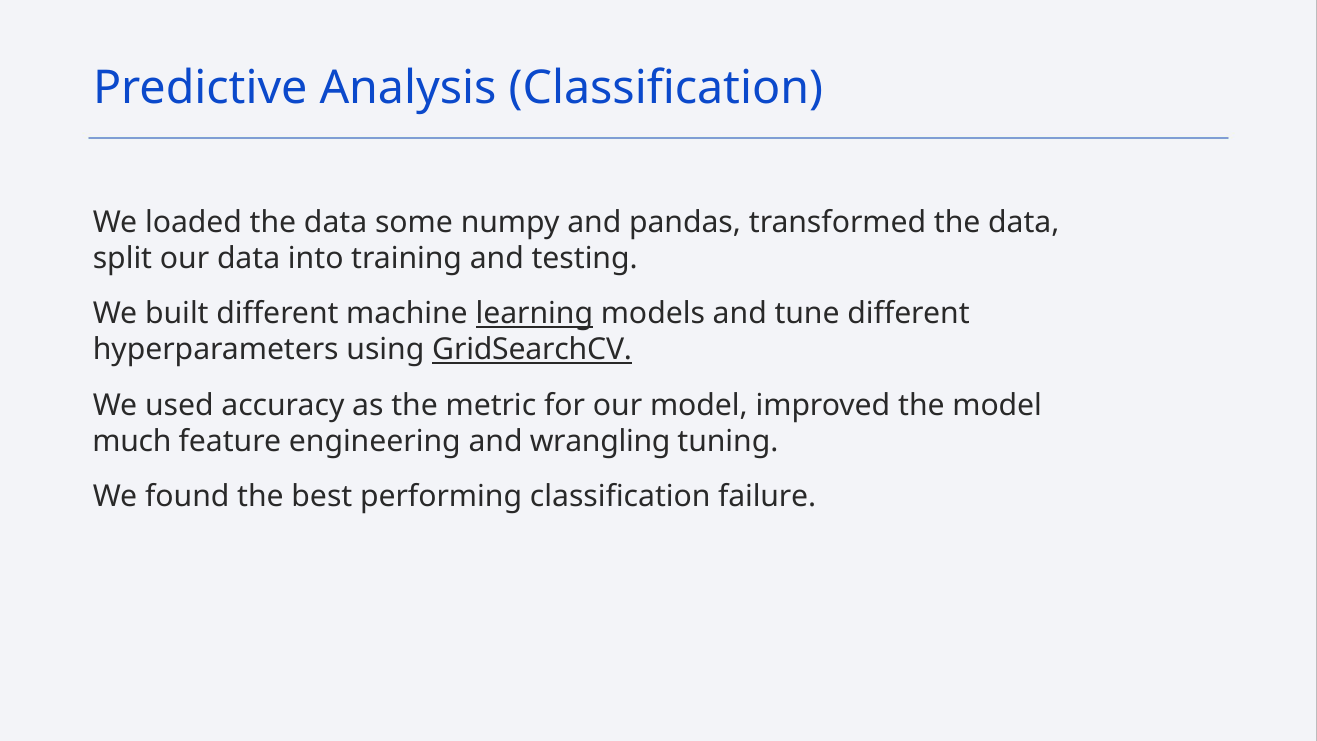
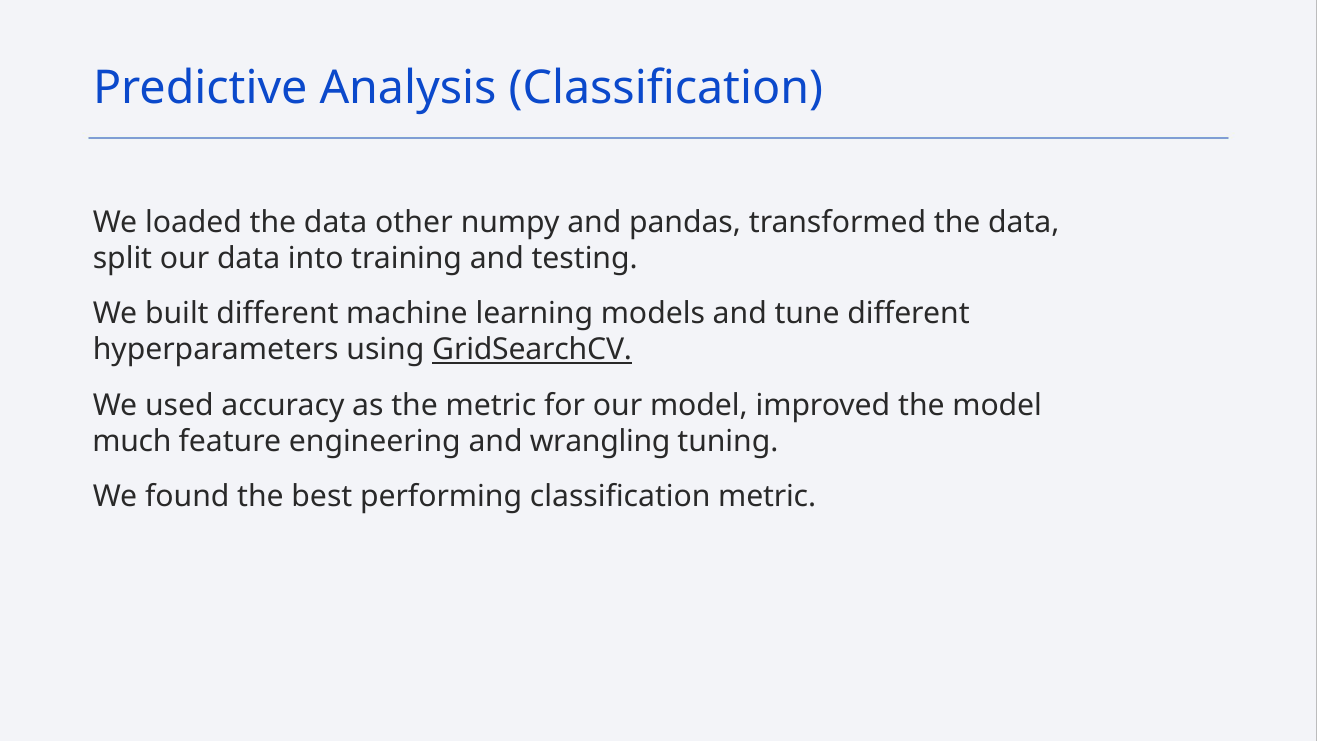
some: some -> other (414, 222)
learning underline: present -> none (534, 314)
classification failure: failure -> metric (767, 497)
